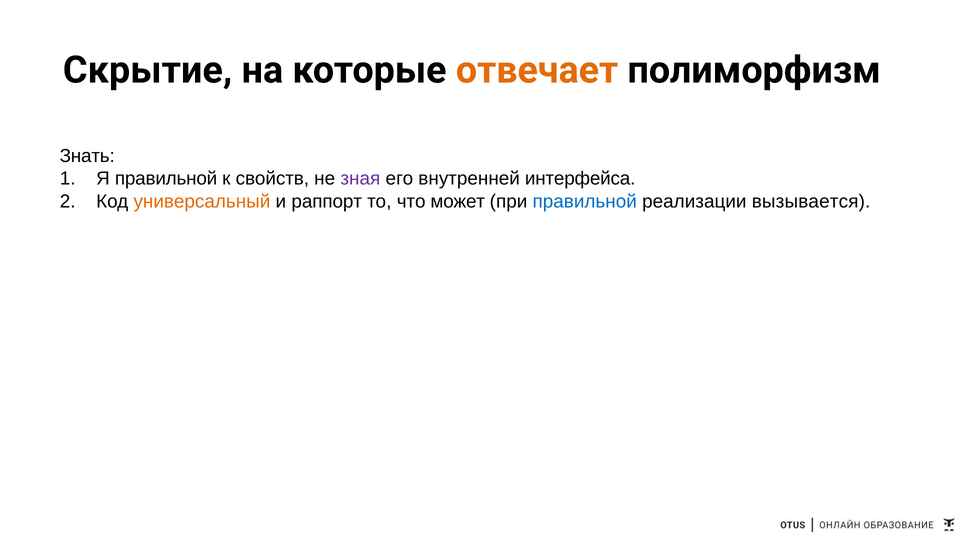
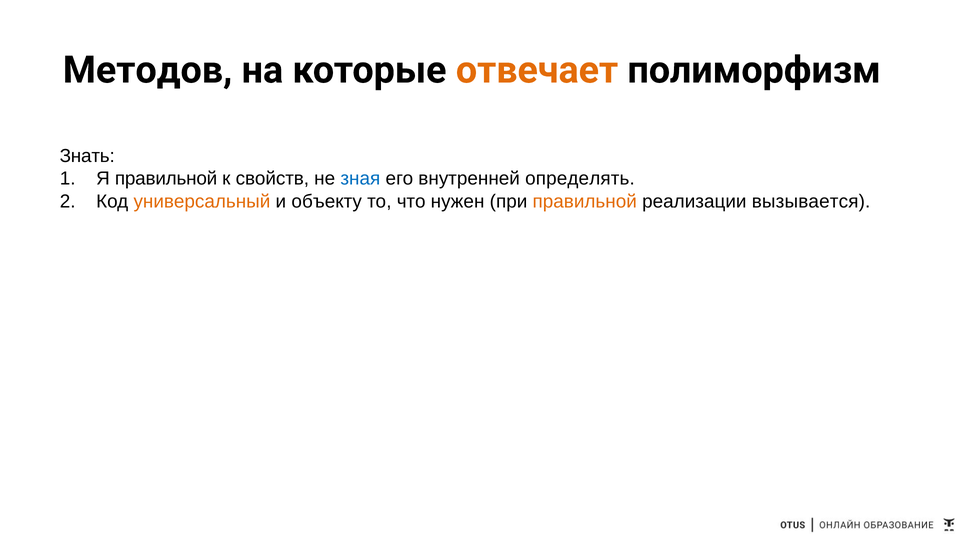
Скрытие: Скрытие -> Методов (148, 70)
зная colour: purple -> blue (360, 179)
интерфейса: интерфейса -> определять (580, 179)
раппорт: раппорт -> объекту (327, 201)
может: может -> нужен (458, 201)
правильной colour: blue -> orange (585, 201)
